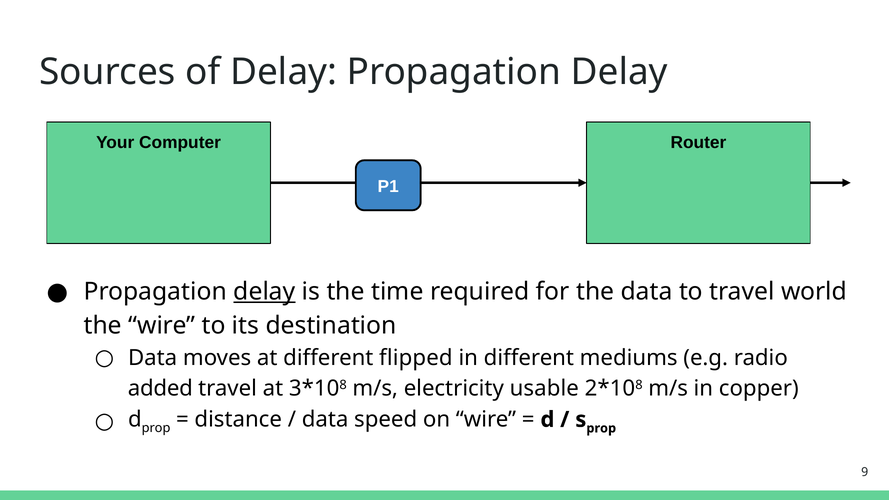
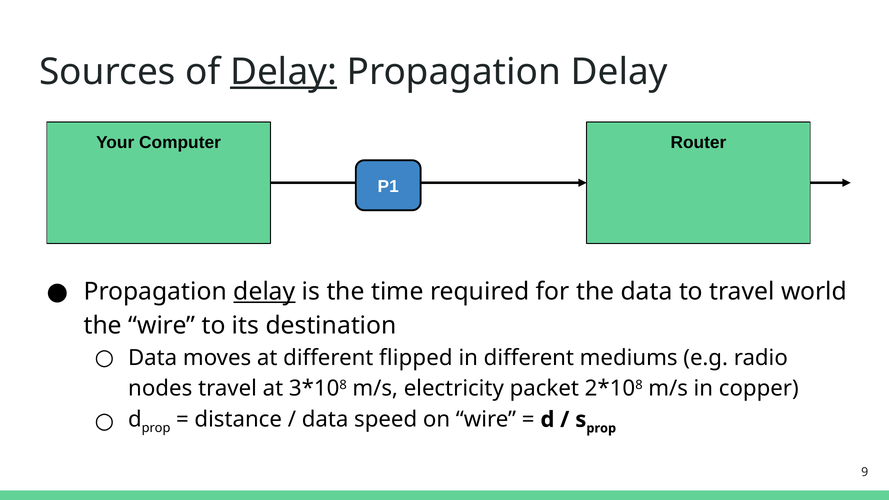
Delay underline: none -> present (284, 72)
added: added -> nodes (160, 388)
usable: usable -> packet (544, 388)
